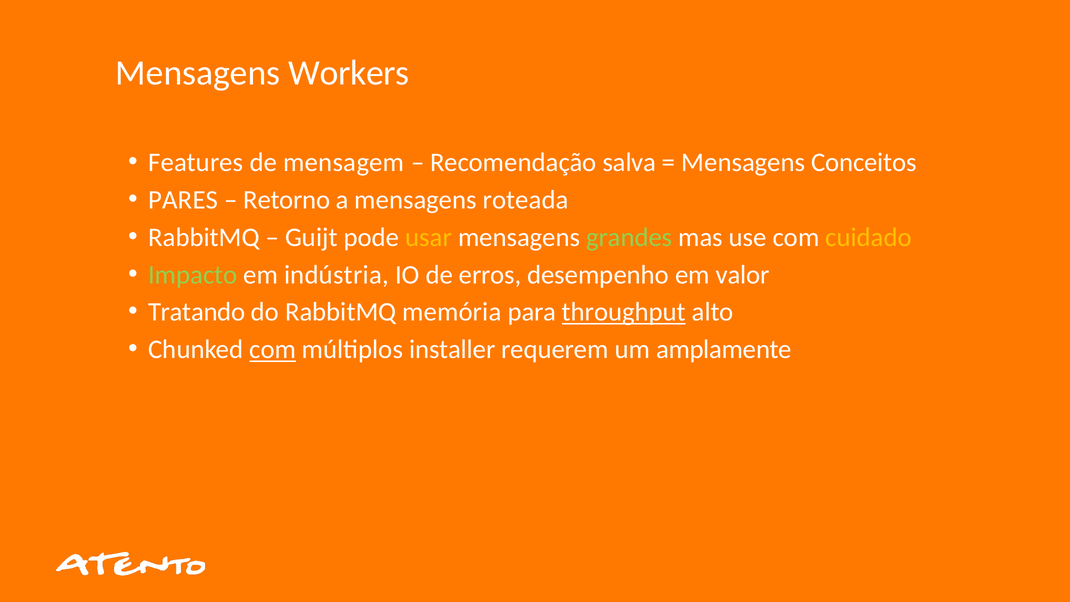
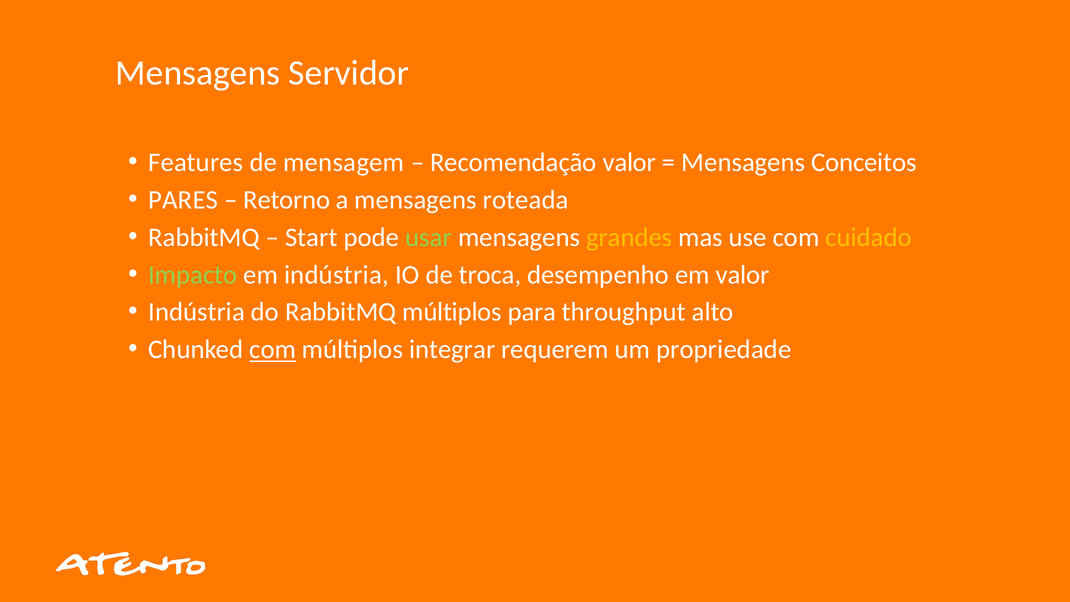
Workers: Workers -> Servidor (349, 73)
Recomendação salva: salva -> valor (629, 162)
Guijt: Guijt -> Start (311, 237)
usar colour: yellow -> light green (429, 237)
grandes colour: light green -> yellow (629, 237)
erros: erros -> troca (490, 275)
Tratando: Tratando -> Indústria (197, 312)
RabbitMQ memória: memória -> múltiplos (452, 312)
throughput underline: present -> none (624, 312)
installer: installer -> integrar (452, 350)
amplamente: amplamente -> propriedade (724, 350)
